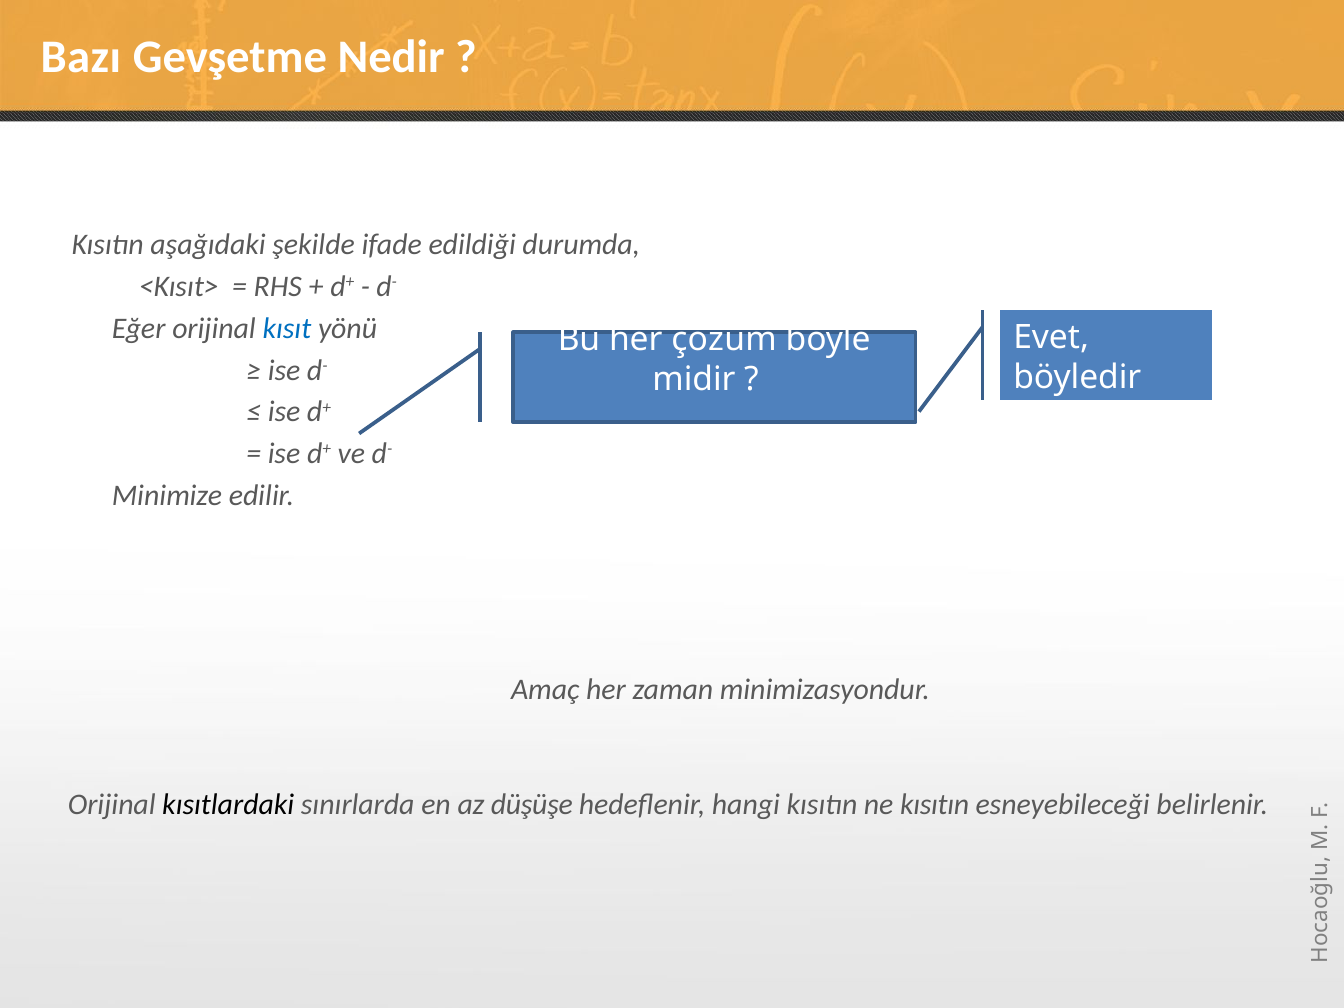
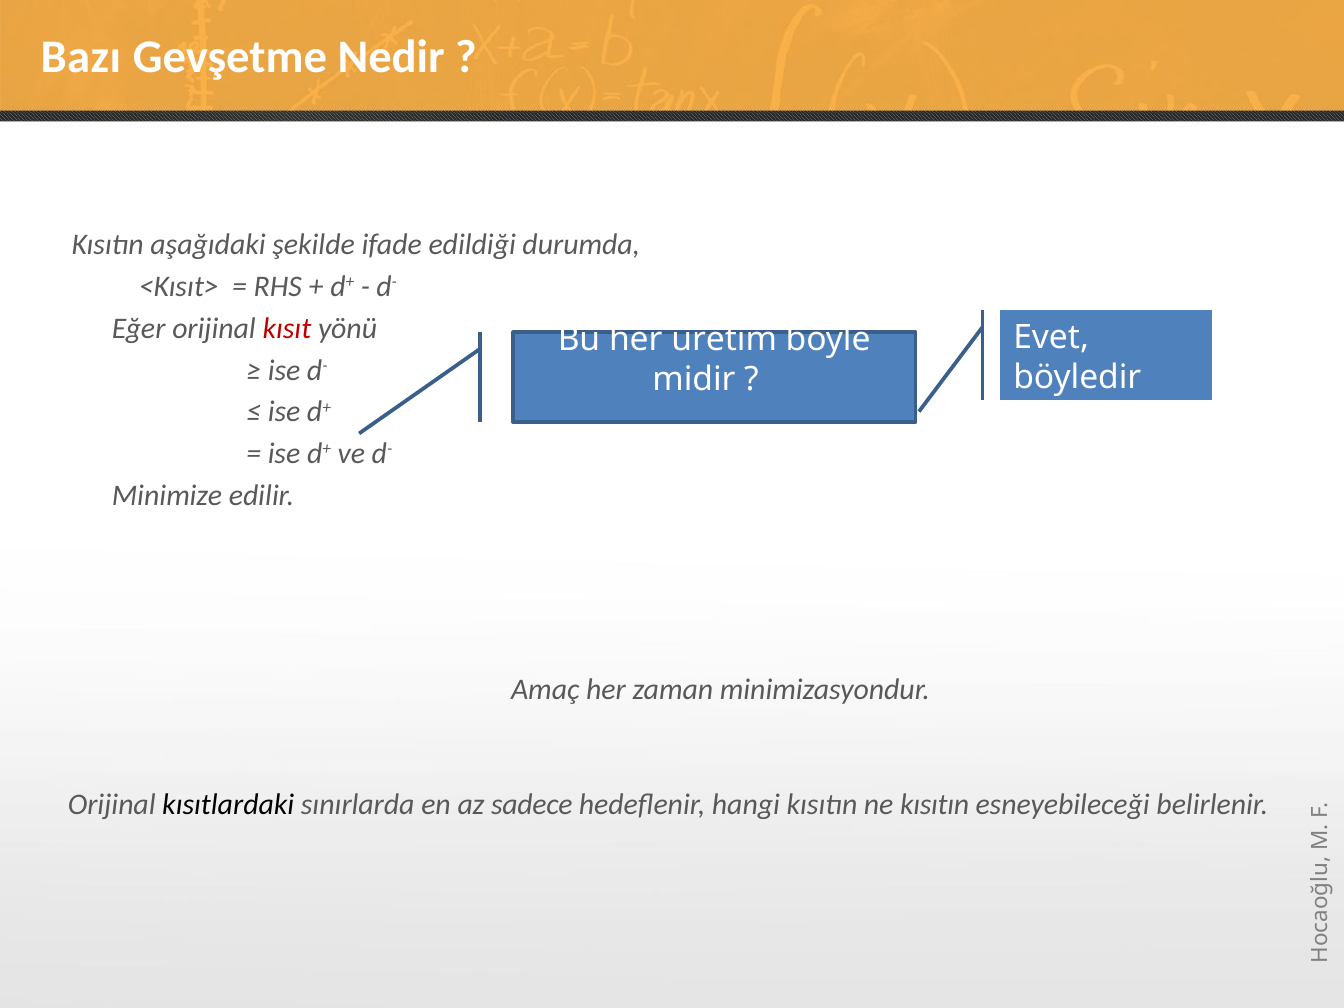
kısıt colour: blue -> red (287, 329)
çözüm: çözüm -> üretim (724, 339)
düşüşe: düşüşe -> sadece (532, 805)
